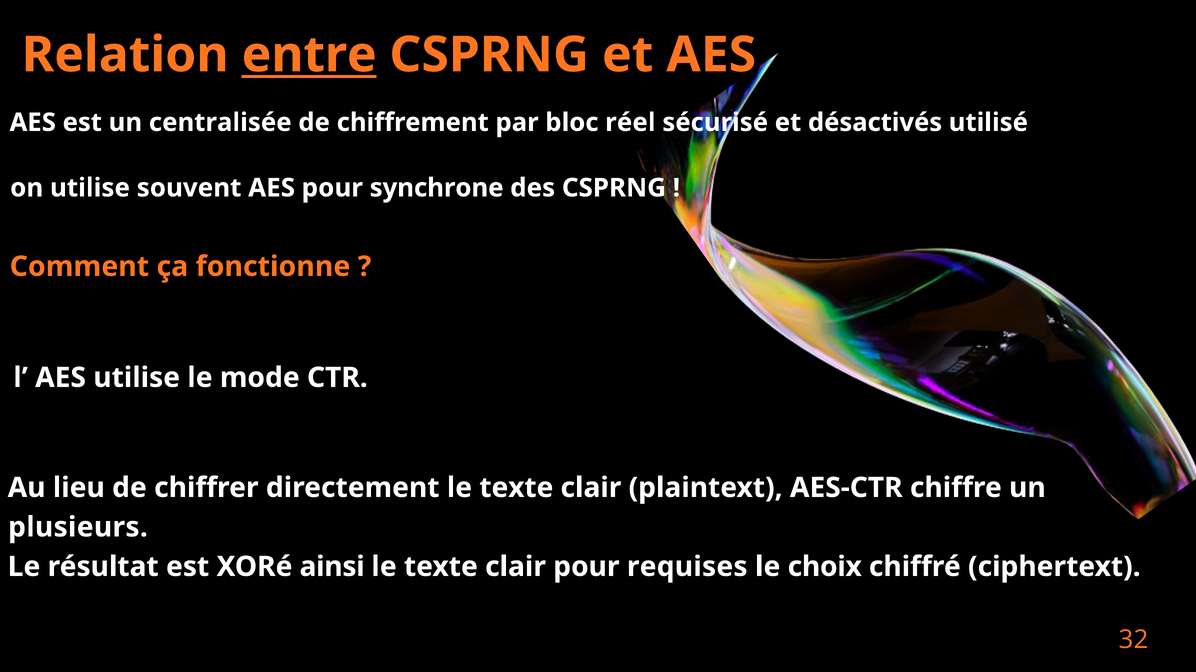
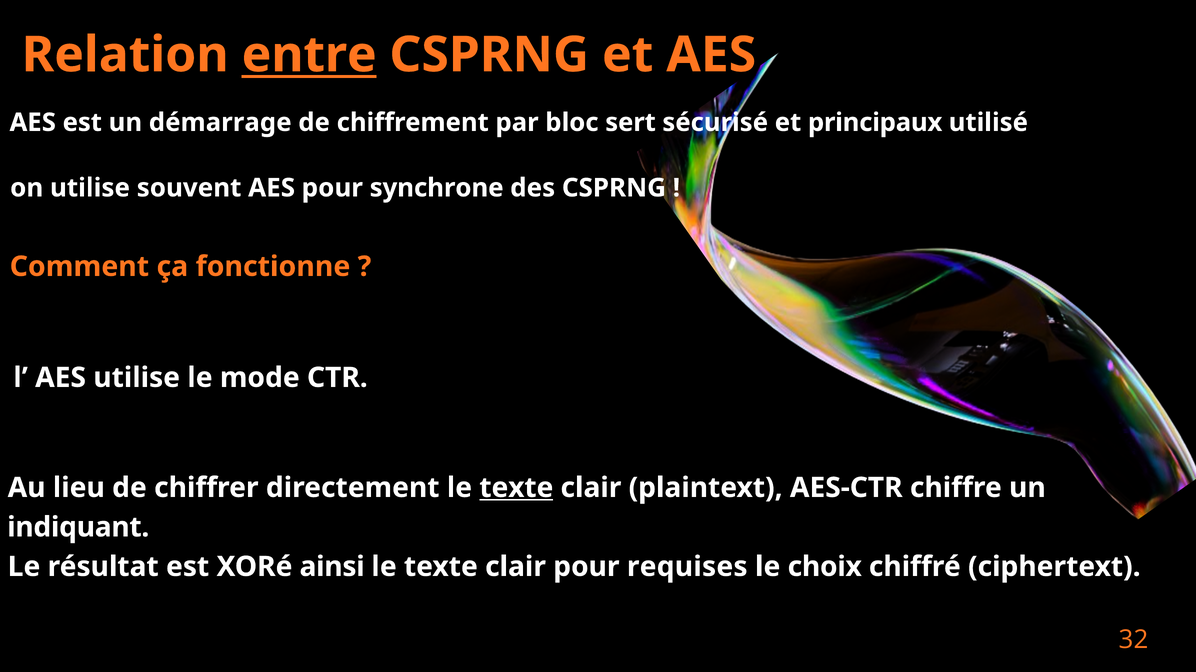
centralisée: centralisée -> démarrage (220, 123)
réel: réel -> sert (631, 123)
désactivés: désactivés -> principaux (875, 123)
texte underline: none -> present (516, 488)
plusieurs: plusieurs -> indiquant (78, 528)
